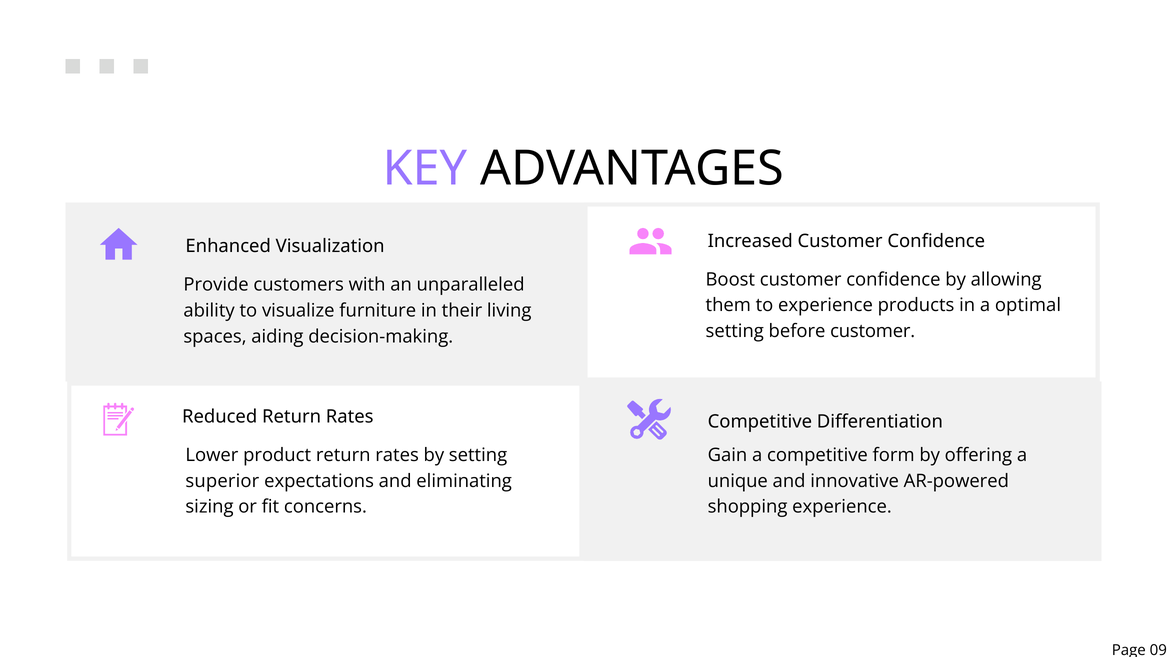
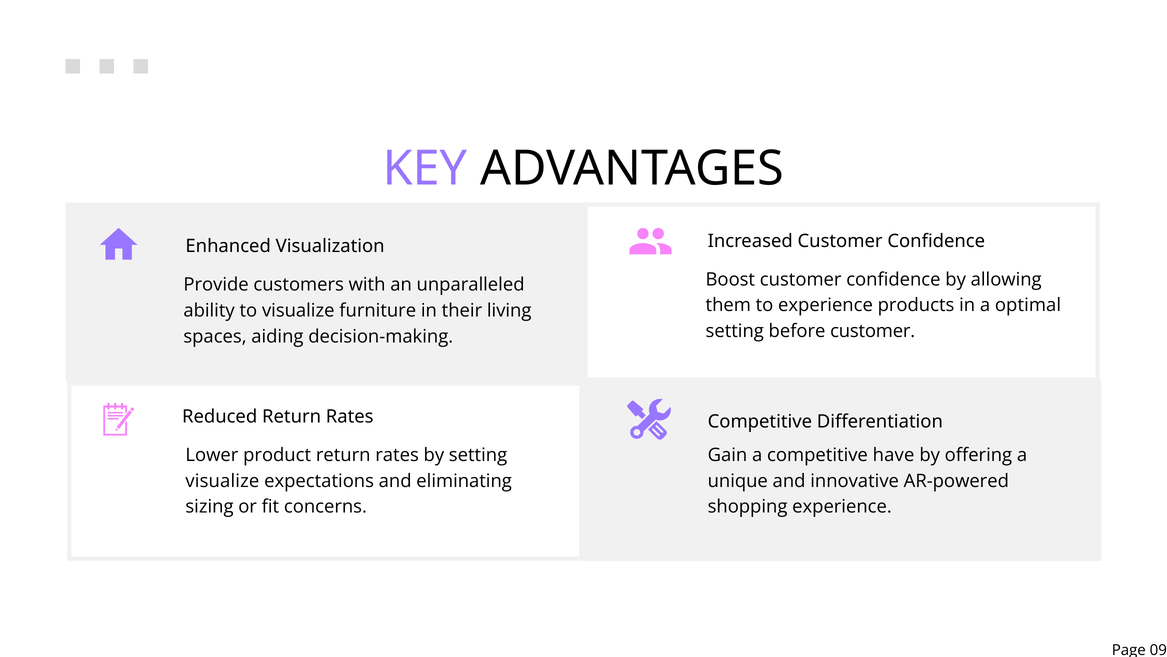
form: form -> have (894, 455)
superior: superior -> visualize (222, 481)
